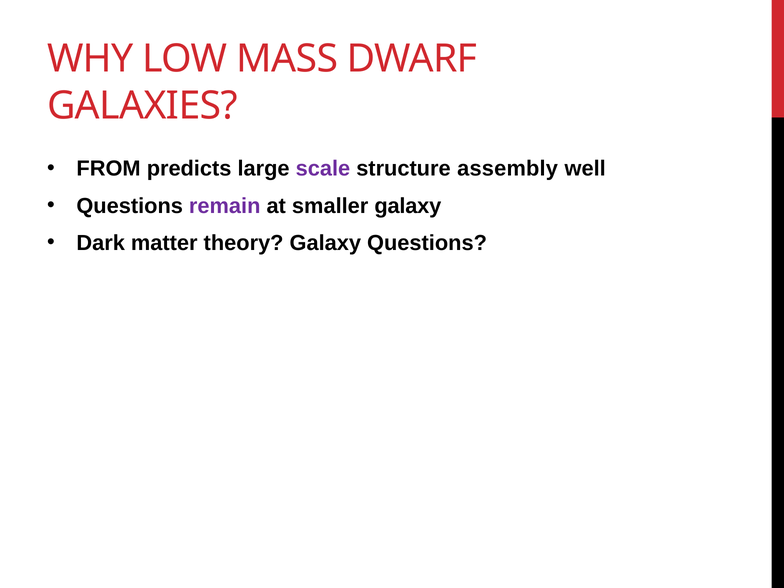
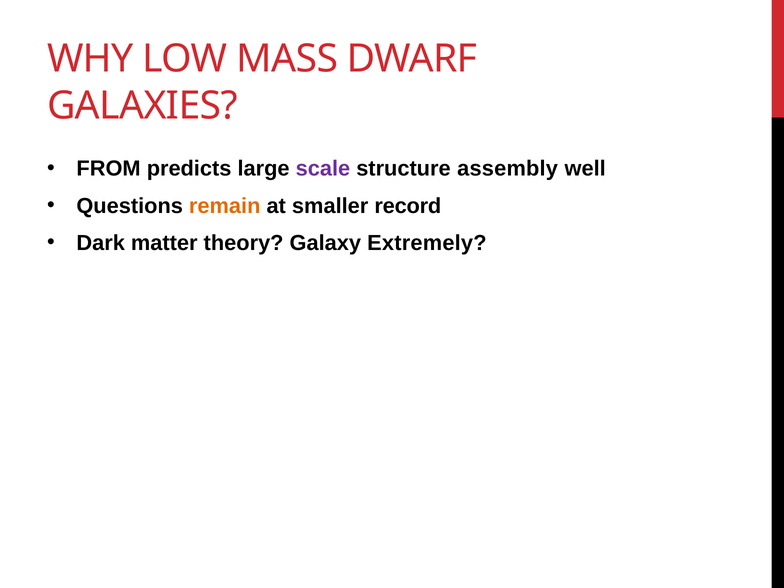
remain colour: purple -> orange (225, 206)
smaller galaxy: galaxy -> record (408, 206)
Galaxy Questions: Questions -> Extremely (427, 243)
